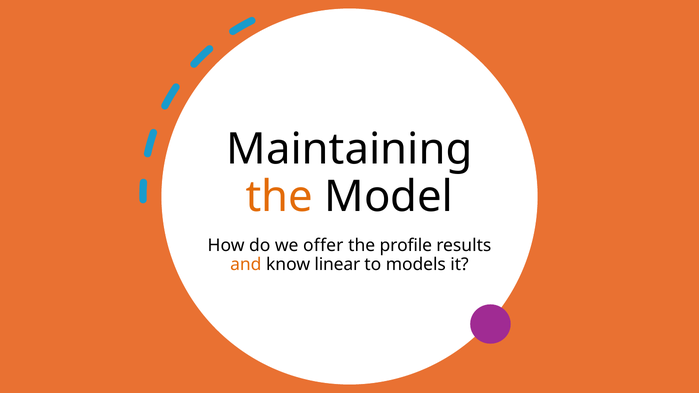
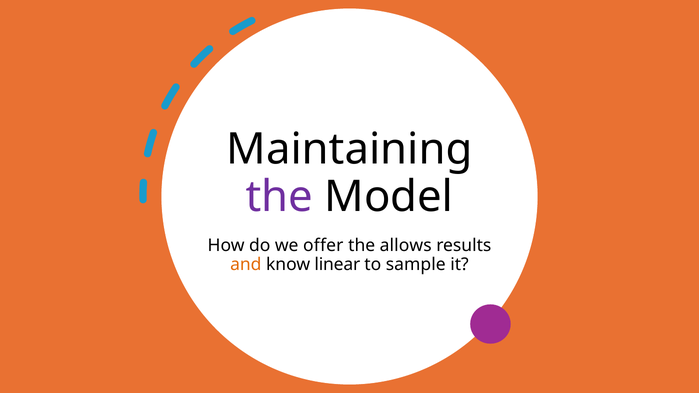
the colour: orange -> purple (279, 197)
profile: profile -> allows (406, 246)
models: models -> sample (416, 265)
